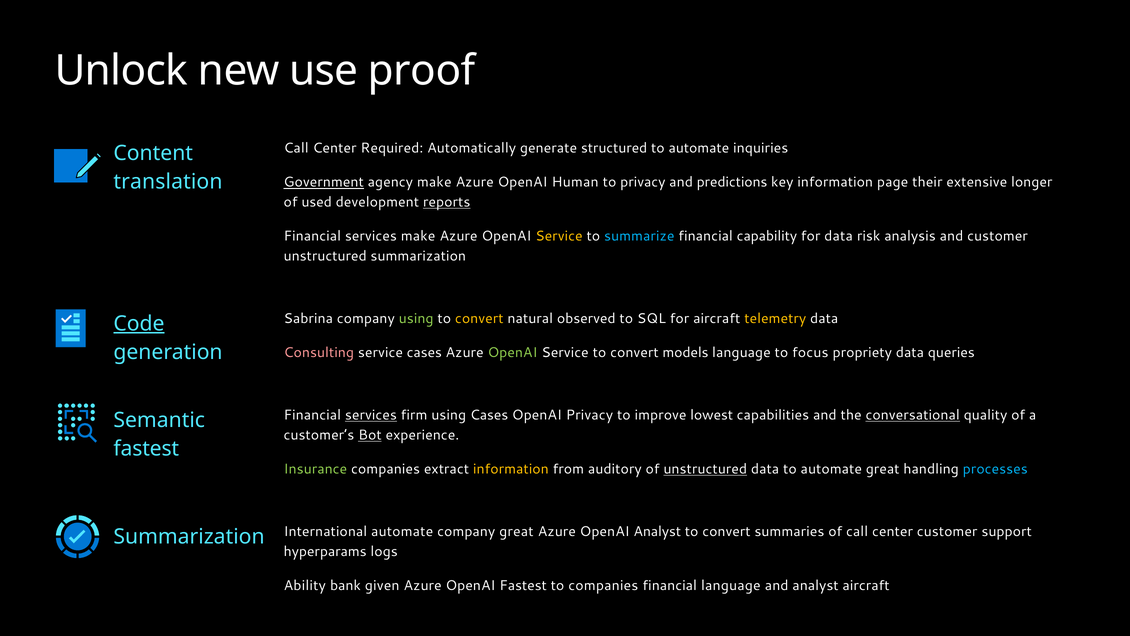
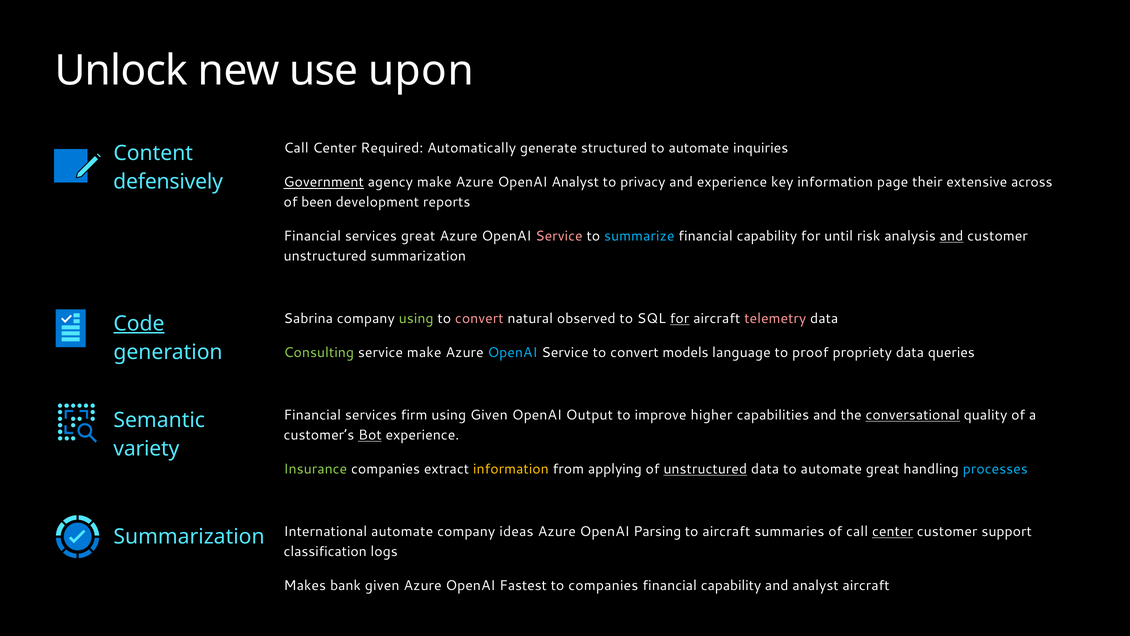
proof: proof -> upon (421, 71)
translation: translation -> defensively (168, 182)
OpenAI Human: Human -> Analyst (575, 182)
and predictions: predictions -> experience (732, 182)
longer: longer -> across (1032, 182)
used: used -> been (317, 202)
reports underline: present -> none (447, 202)
services make: make -> great (418, 236)
Service colour: yellow -> pink (559, 236)
for data: data -> until (839, 236)
and underline: none -> present (952, 236)
convert colour: yellow -> pink (479, 318)
for underline: none -> present (680, 318)
telemetry colour: yellow -> pink (775, 318)
Consulting colour: pink -> light green (319, 353)
service cases: cases -> make (424, 353)
OpenAI colour: light green -> light blue (513, 353)
focus: focus -> proof (810, 353)
services underline: present -> none (371, 415)
using Cases: Cases -> Given (489, 415)
OpenAI Privacy: Privacy -> Output (589, 415)
lowest: lowest -> higher (712, 415)
fastest: fastest -> variety (146, 449)
auditory: auditory -> applying (615, 469)
company great: great -> ideas (516, 531)
OpenAI Analyst: Analyst -> Parsing (657, 531)
convert: convert -> aircraft (726, 531)
center underline: none -> present (893, 531)
hyperparams: hyperparams -> classification (325, 551)
Ability: Ability -> Makes (305, 585)
language: language -> capability (731, 585)
